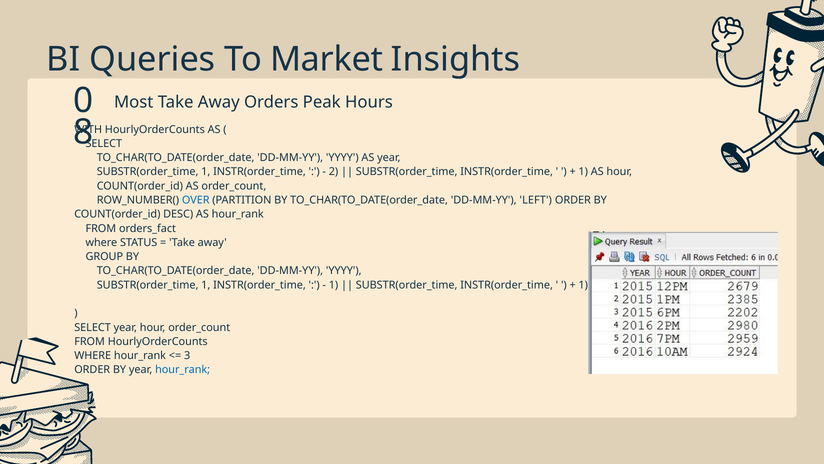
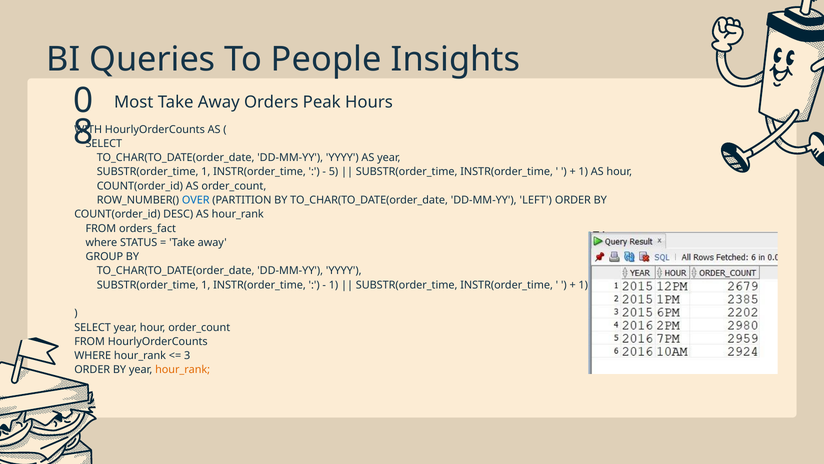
Market: Market -> People (326, 59)
2: 2 -> 5 (333, 172)
hour_rank colour: blue -> orange (183, 369)
